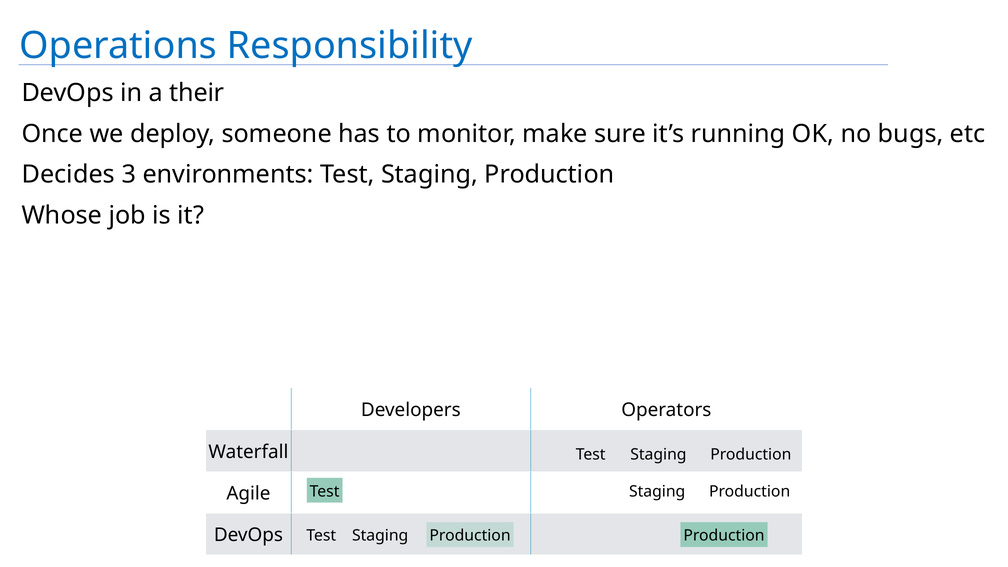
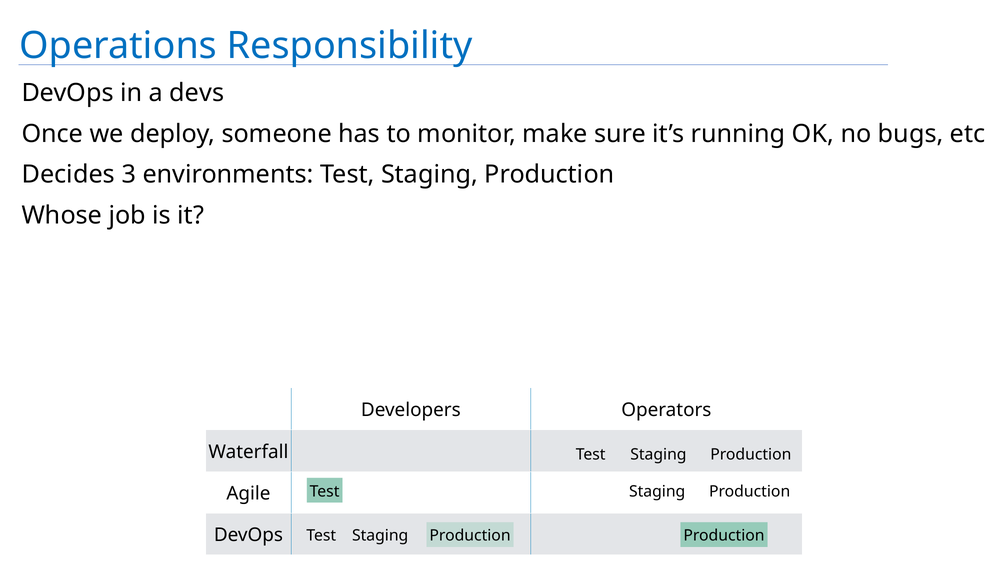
their: their -> devs (197, 93)
